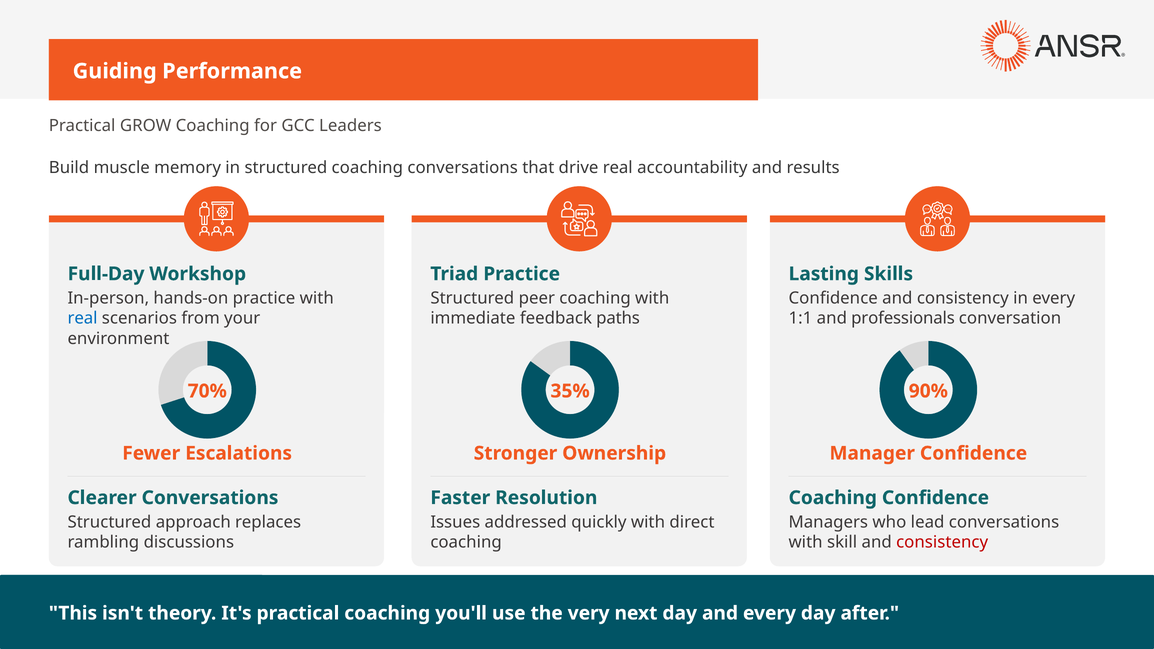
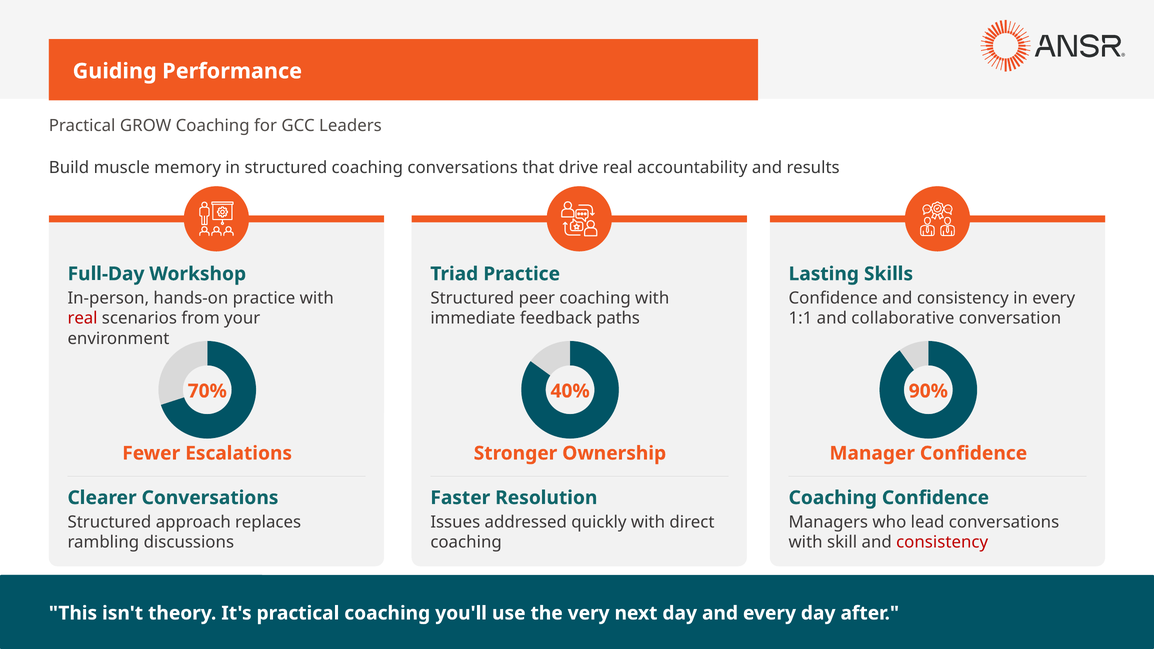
real colour: blue -> red (83, 318)
professionals: professionals -> collaborative (903, 318)
35%: 35% -> 40% (570, 391)
